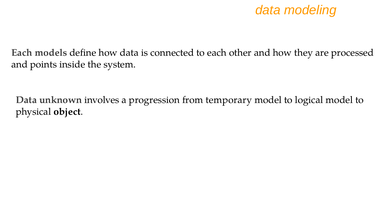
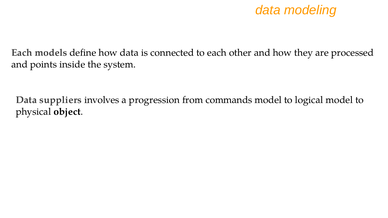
unknown: unknown -> suppliers (61, 100)
temporary: temporary -> commands (229, 100)
